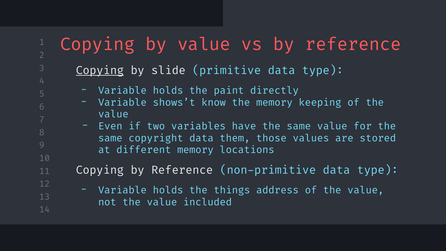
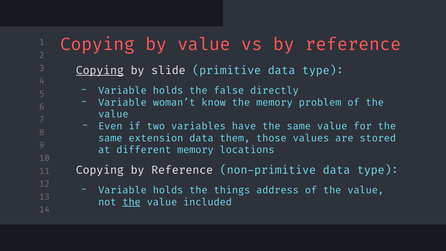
paint: paint -> false (229, 91)
shows’t: shows’t -> woman’t (174, 102)
keeping: keeping -> problem (320, 102)
copyright: copyright -> extension (156, 138)
the underline: none -> present (132, 202)
